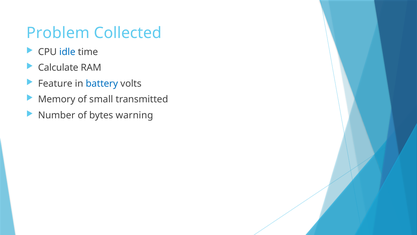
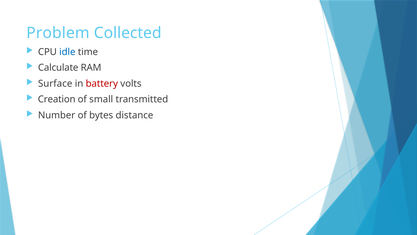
Feature: Feature -> Surface (55, 83)
battery colour: blue -> red (102, 83)
Memory: Memory -> Creation (57, 99)
warning: warning -> distance (134, 115)
